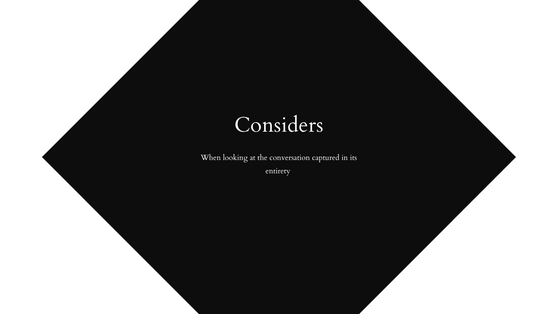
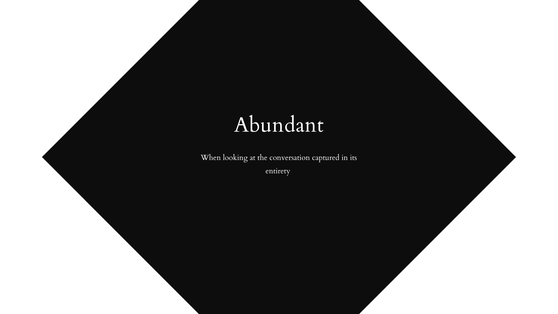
Considers: Considers -> Abundant (279, 125)
